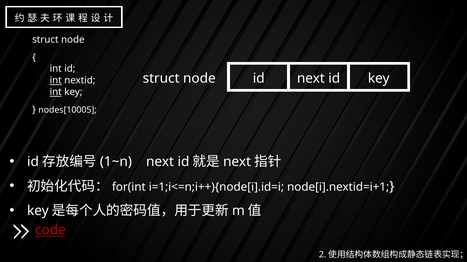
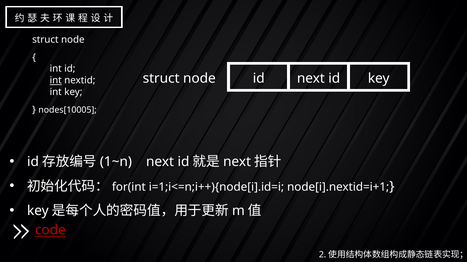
int underline: present -> none (56, 92)
